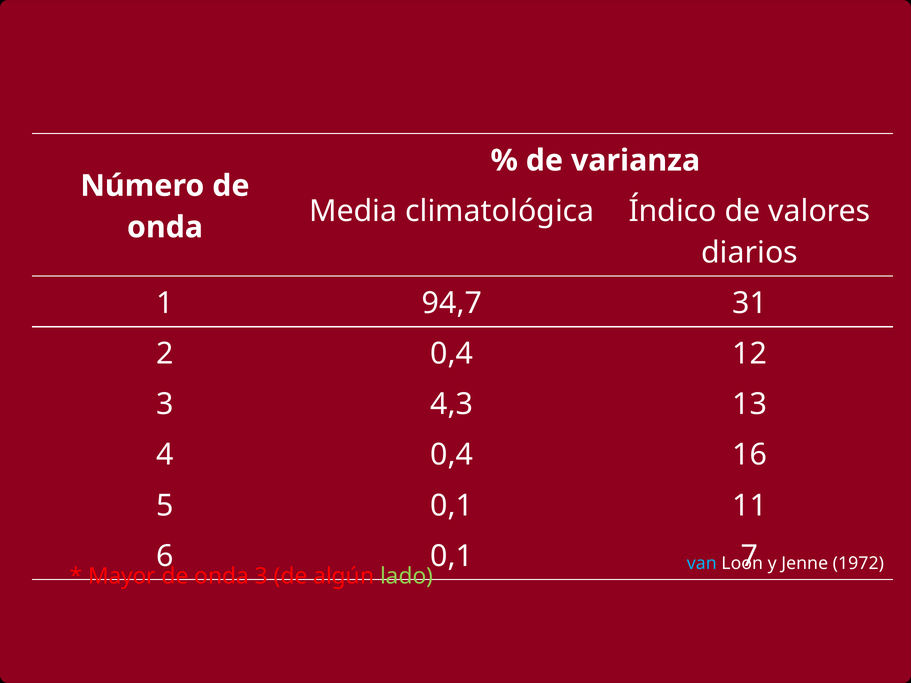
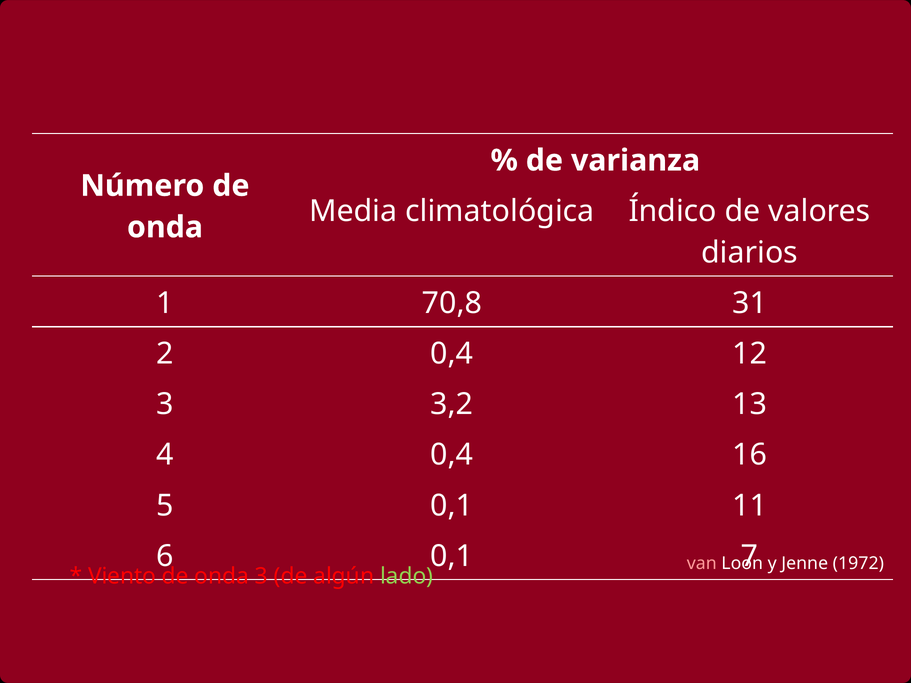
94,7: 94,7 -> 70,8 (452, 303)
4,3: 4,3 -> 3,2 (452, 404)
van colour: light blue -> pink (702, 564)
Mayor: Mayor -> Viento (122, 577)
